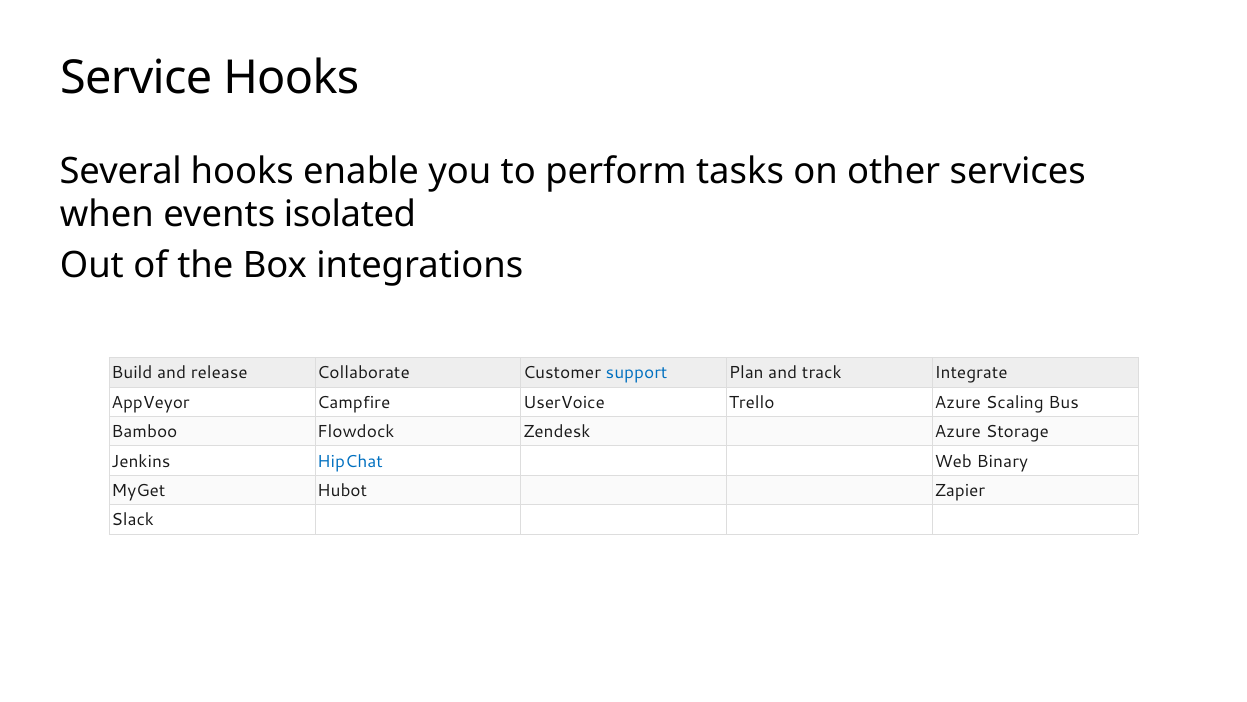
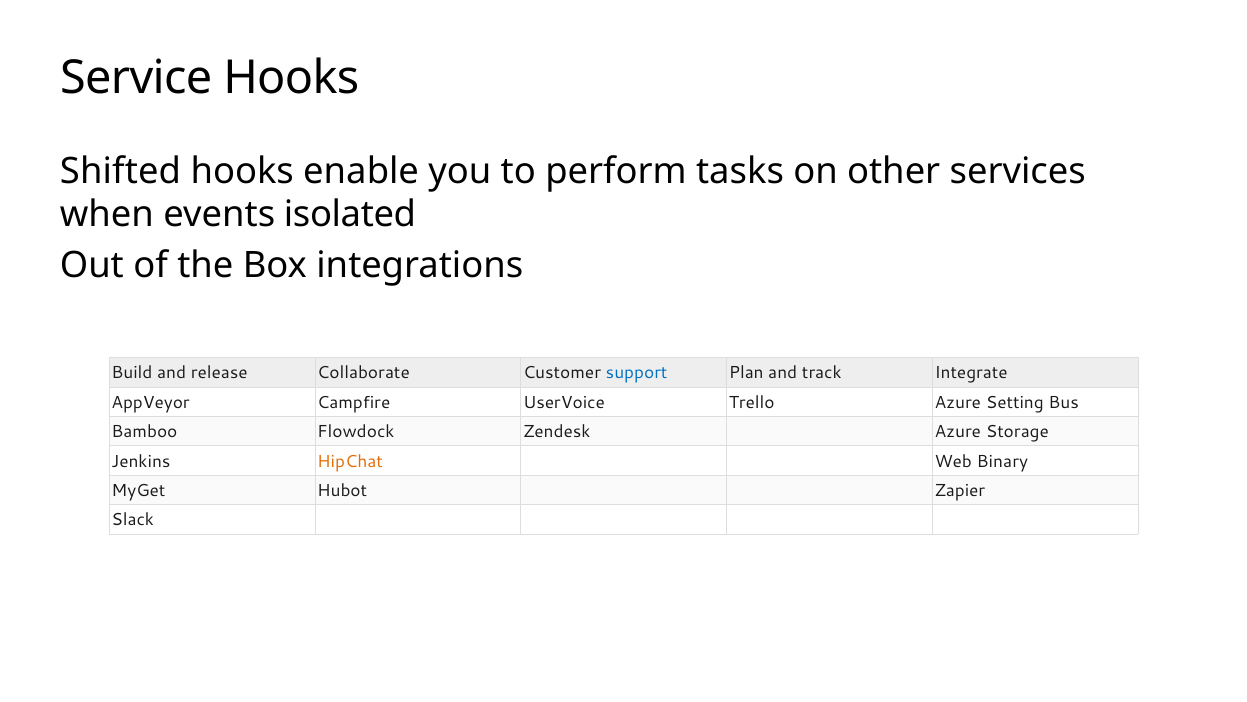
Several: Several -> Shifted (121, 171)
Scaling: Scaling -> Setting (1015, 402)
HipChat colour: blue -> orange (350, 461)
